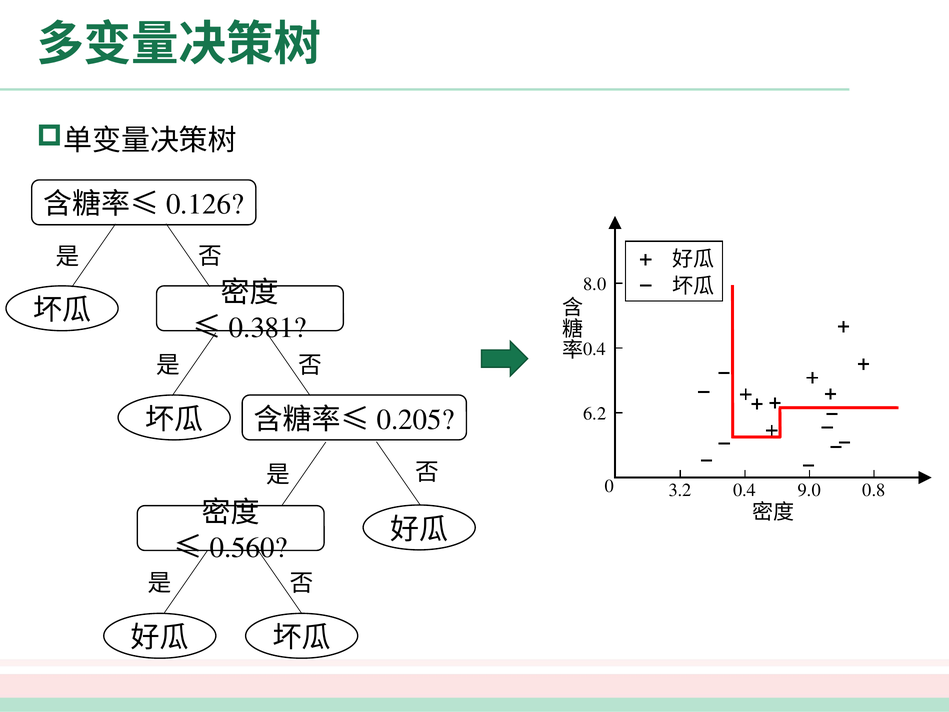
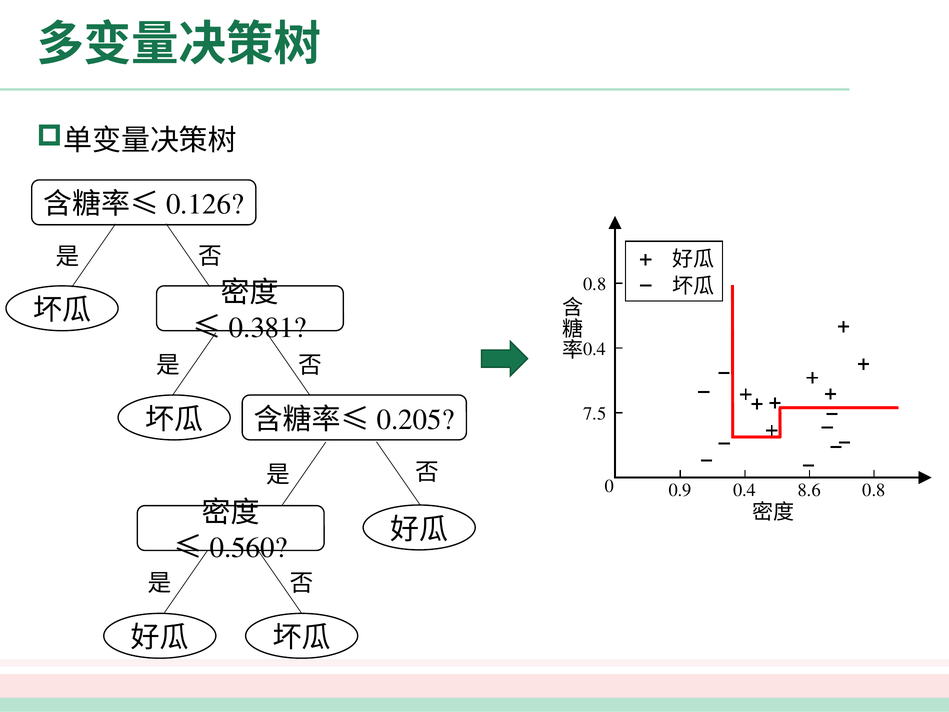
8.0: 8.0 -> 0.8 (595, 284)
6.2: 6.2 -> 7.5 (595, 414)
3.2: 3.2 -> 0.9 (680, 490)
9.0: 9.0 -> 8.6 (809, 490)
